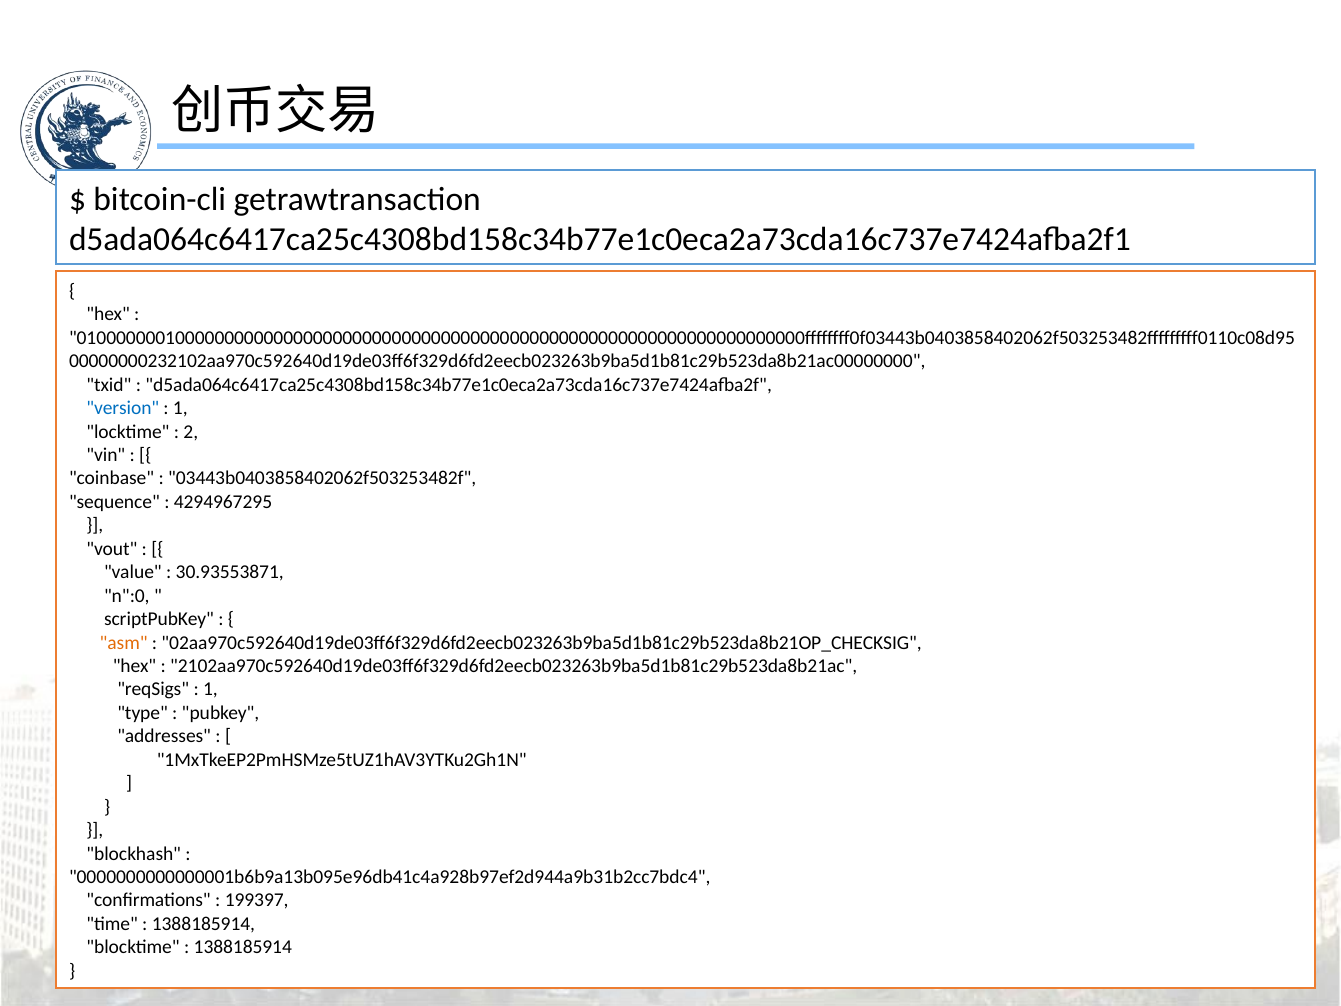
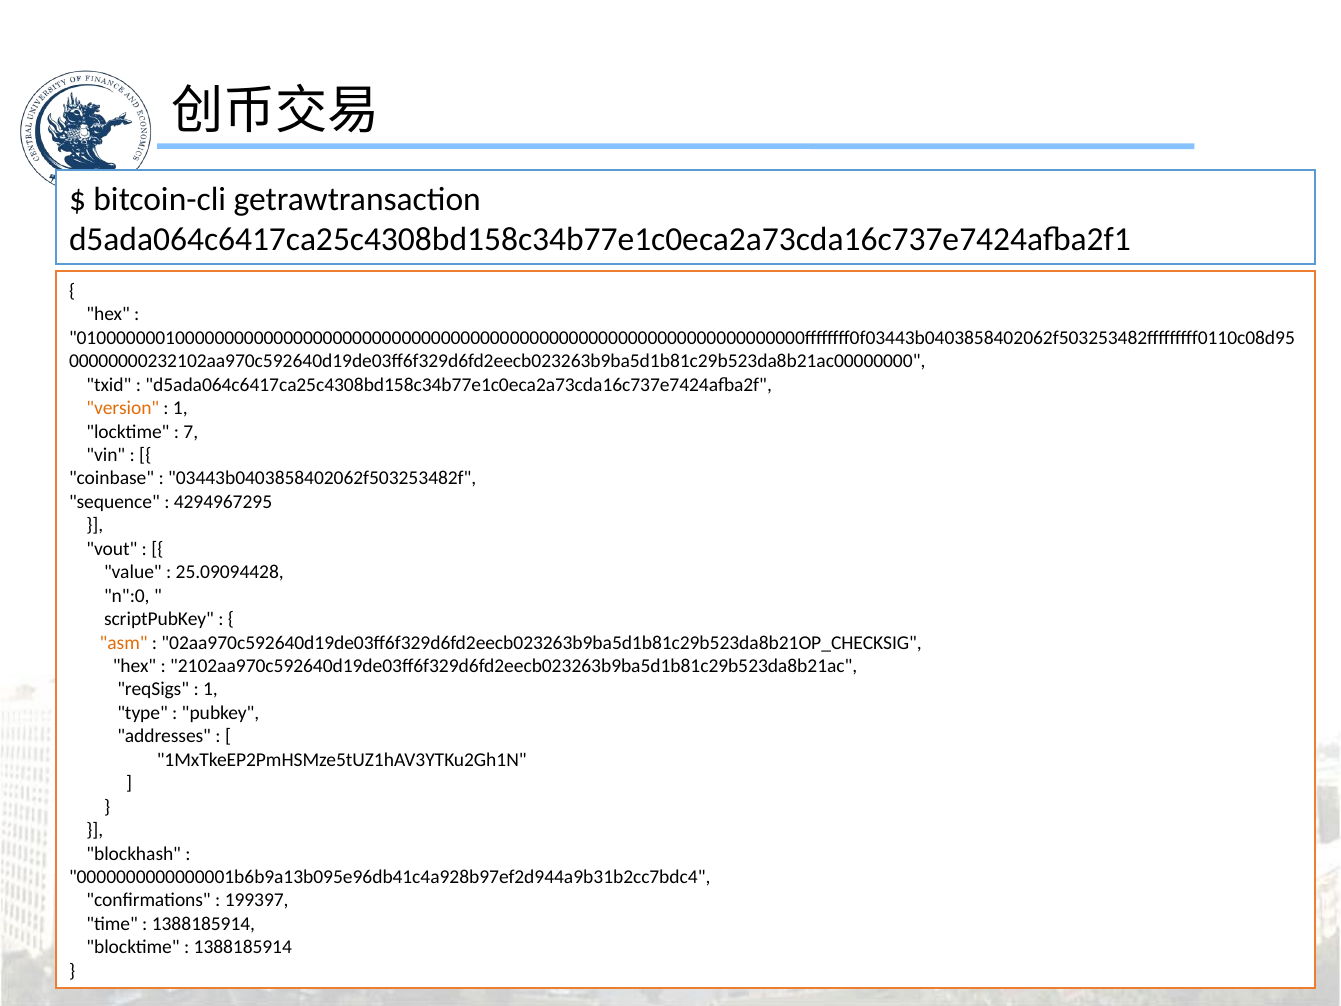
version colour: blue -> orange (123, 408)
2: 2 -> 7 (191, 431)
30.93553871: 30.93553871 -> 25.09094428 (230, 572)
